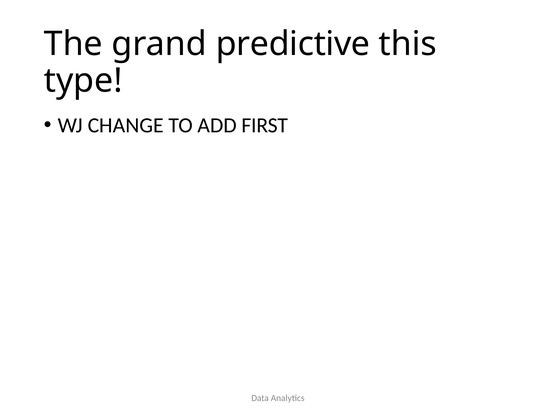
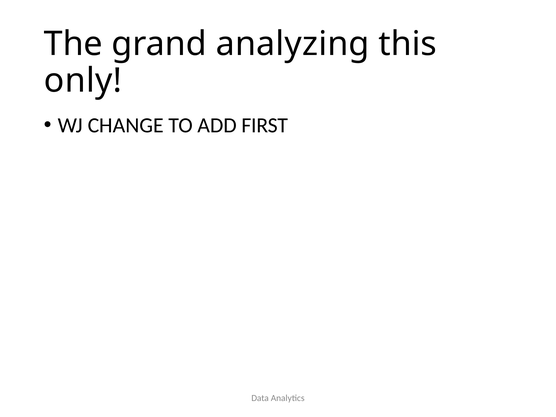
predictive: predictive -> analyzing (293, 44)
type: type -> only (83, 81)
